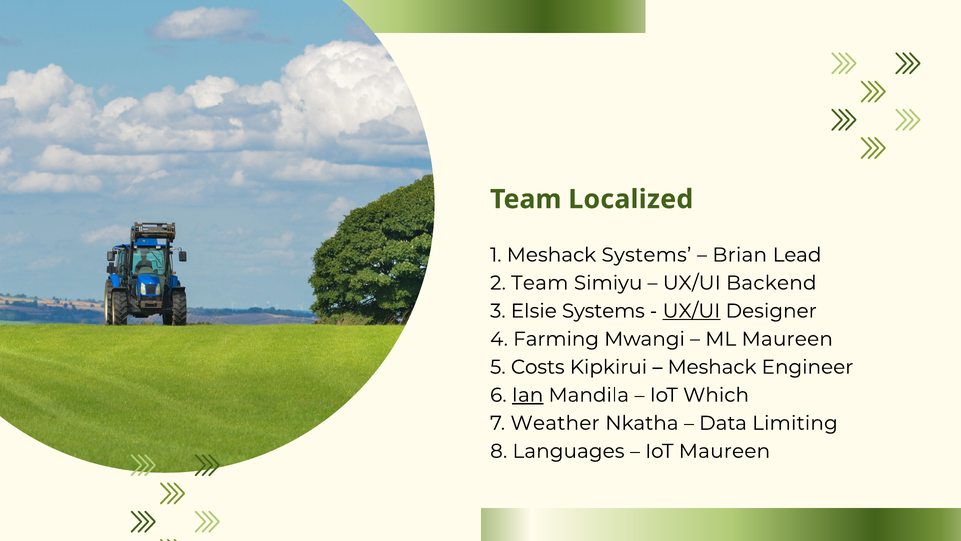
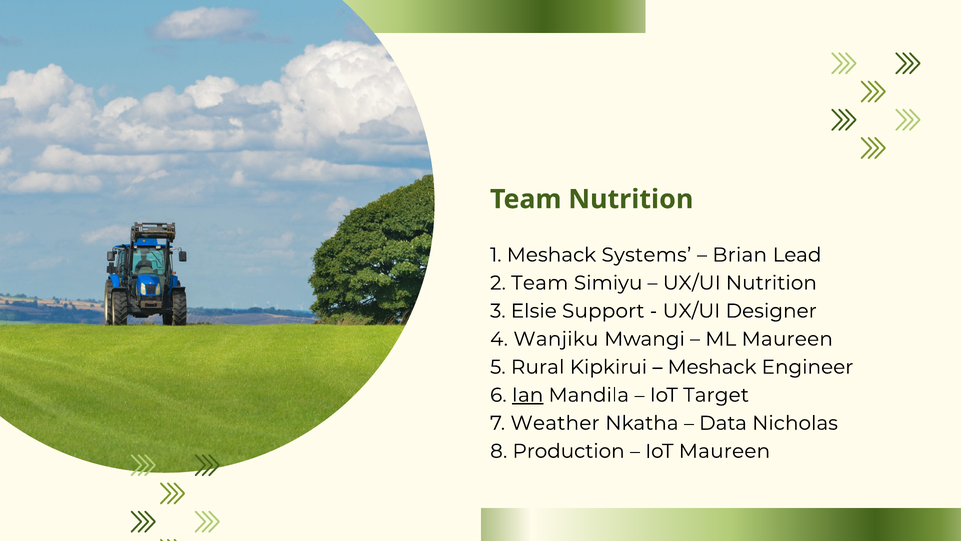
Team Localized: Localized -> Nutrition (631, 199)
UX/UI Backend: Backend -> Nutrition (771, 283)
Elsie Systems: Systems -> Support (603, 311)
UX/UI underline: present -> none (691, 311)
Farming: Farming -> Wanjiku (556, 339)
Costs: Costs -> Rural (538, 367)
Which: Which -> Target (716, 395)
Limiting: Limiting -> Nicholas (795, 423)
Languages: Languages -> Production (569, 451)
